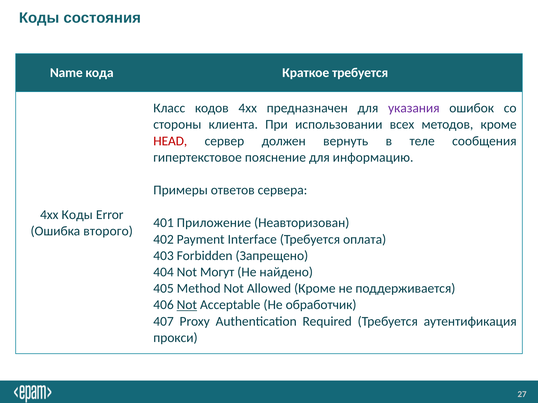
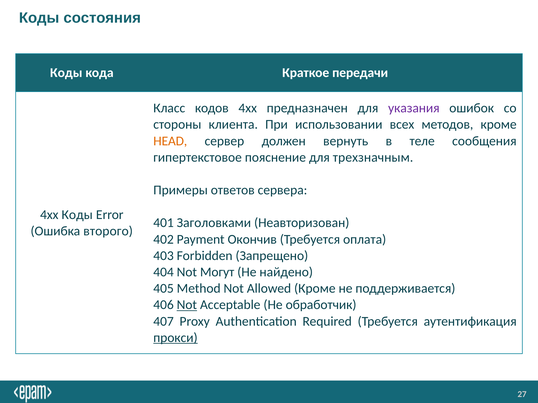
Name: Name -> Коды (66, 73)
Краткое требуется: требуется -> передачи (360, 73)
HEAD colour: red -> orange (170, 141)
информацию: информацию -> трехзначным (373, 157)
Приложение: Приложение -> Заголовками (214, 223)
Interface: Interface -> Окончив (252, 240)
прокси underline: none -> present (175, 338)
